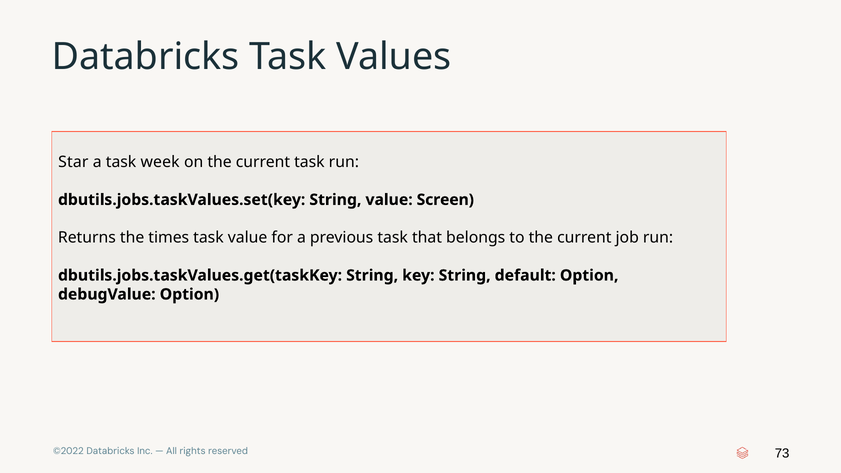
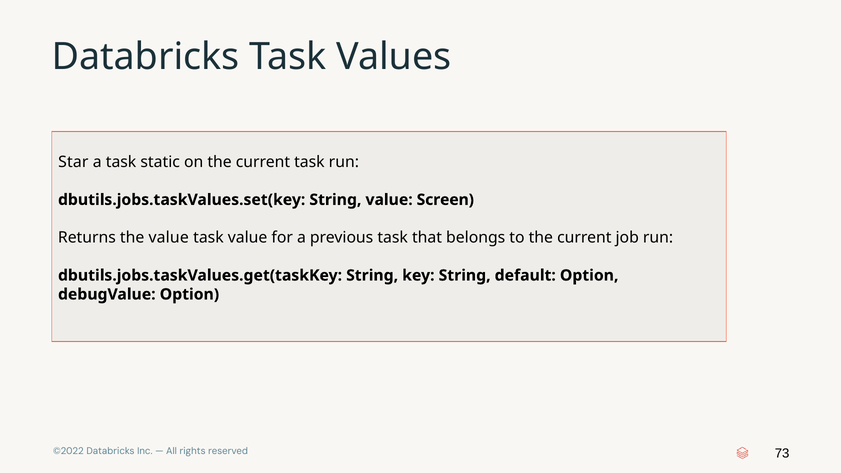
week: week -> static (160, 162)
the times: times -> value (169, 238)
